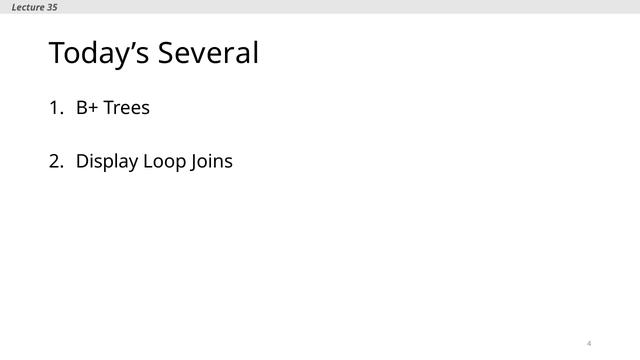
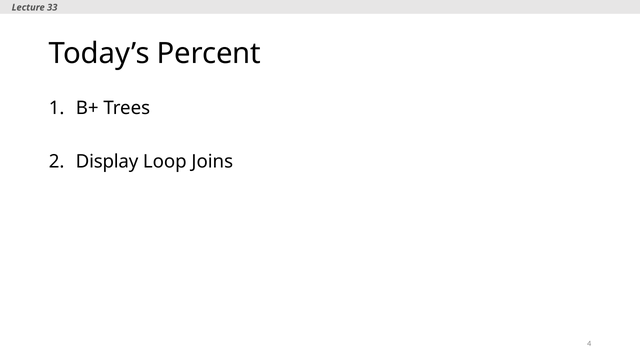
35: 35 -> 33 (52, 7)
Several: Several -> Percent (209, 54)
